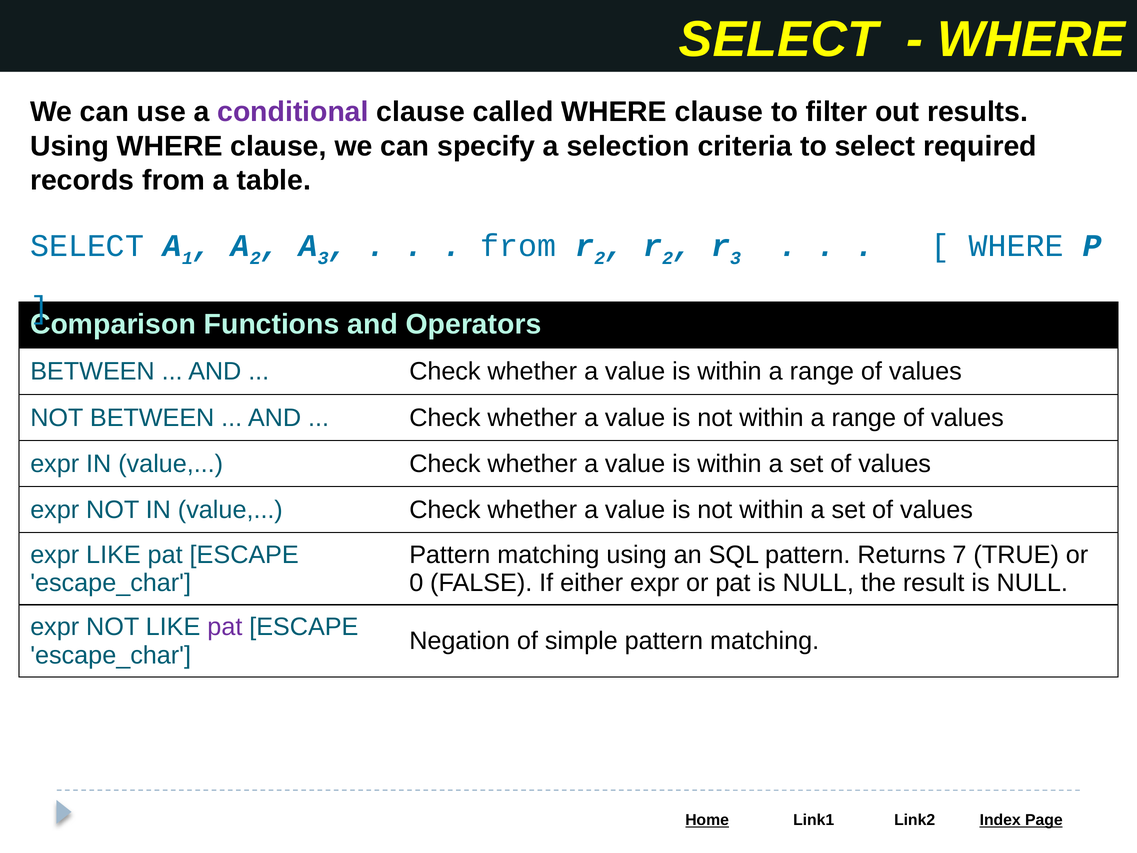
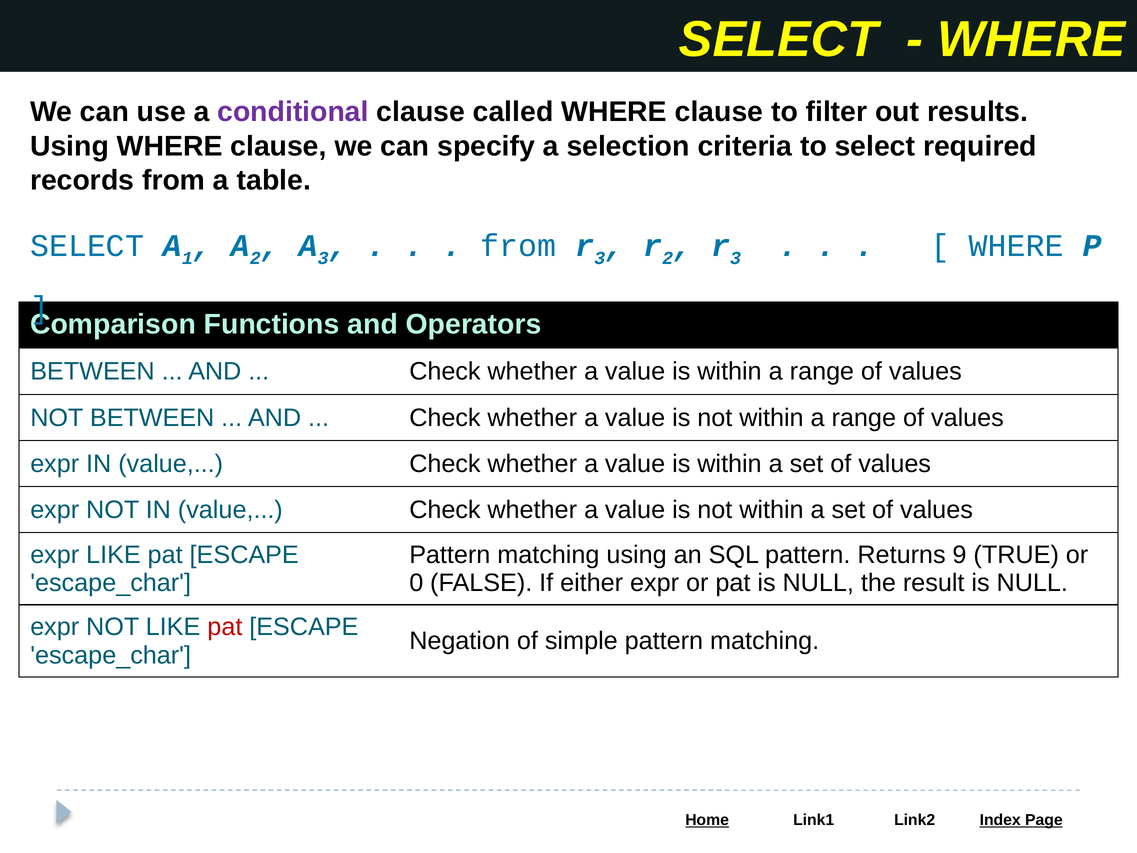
2: 2 -> 3 (600, 258)
7: 7 -> 9 (959, 555)
pat colour: purple -> red (225, 627)
